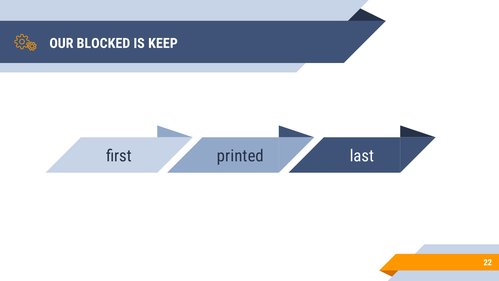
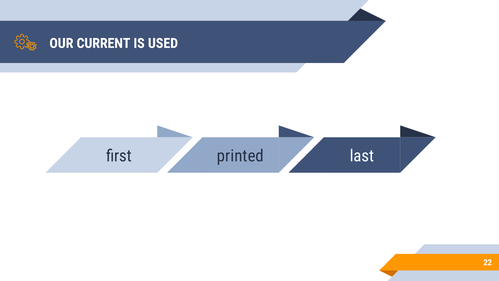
BLOCKED: BLOCKED -> CURRENT (103, 43)
KEEP: KEEP -> USED (163, 43)
